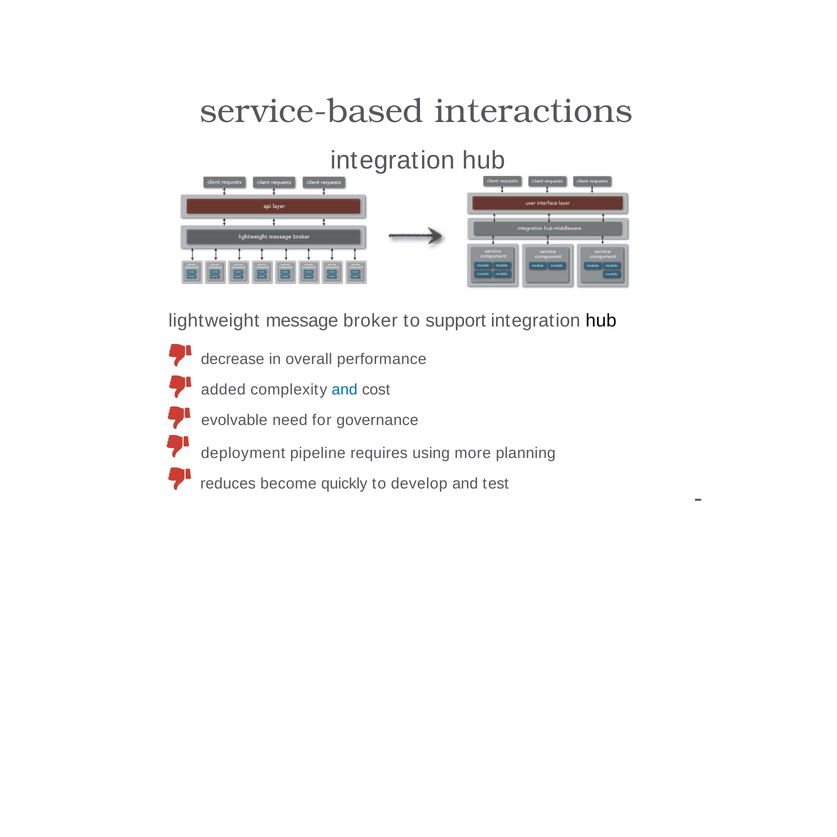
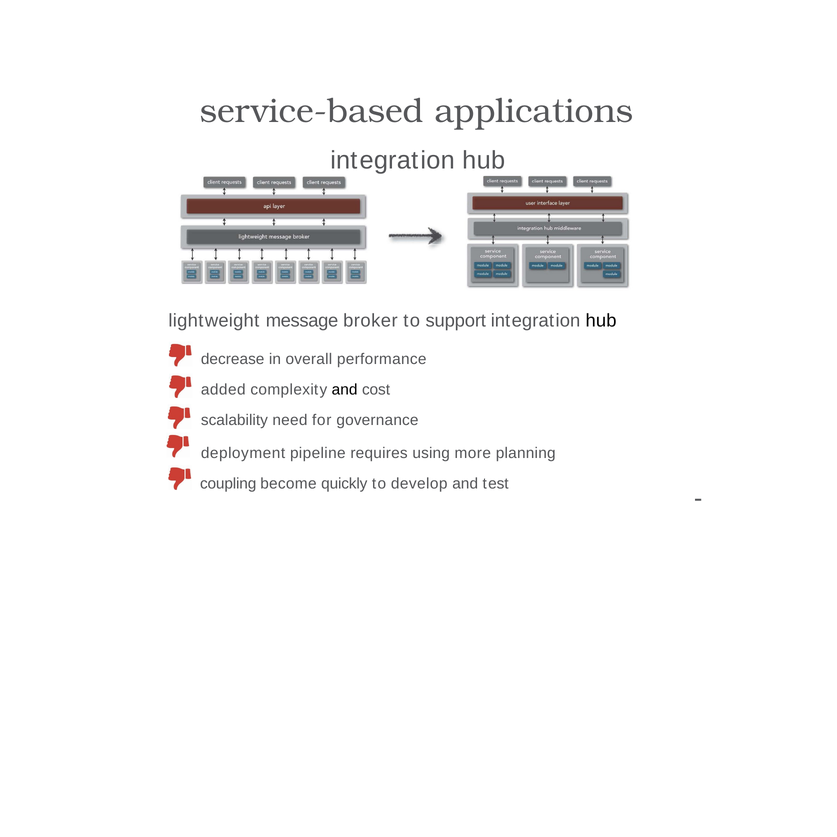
interactions: interactions -> applications (534, 111)
and colour: blue -> black (345, 390)
evolvable: evolvable -> scalability (234, 420)
reduces: reduces -> coupling (228, 484)
